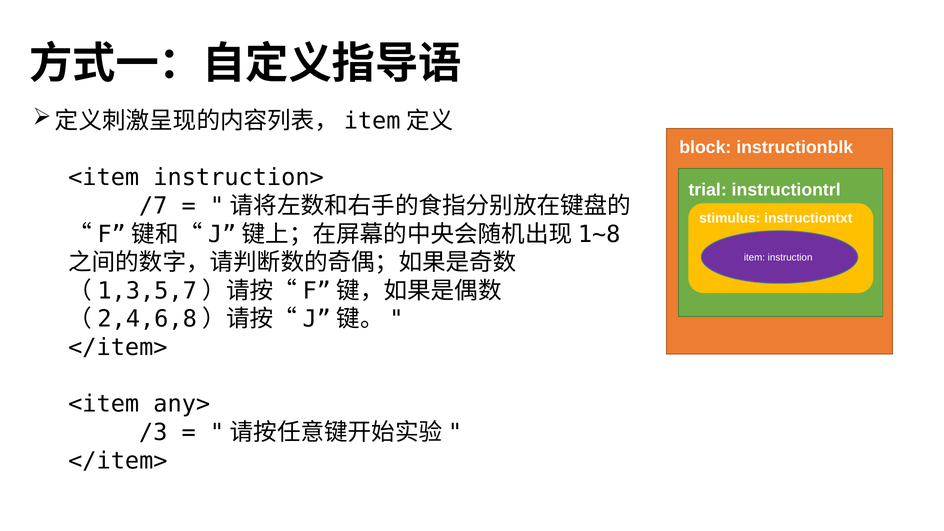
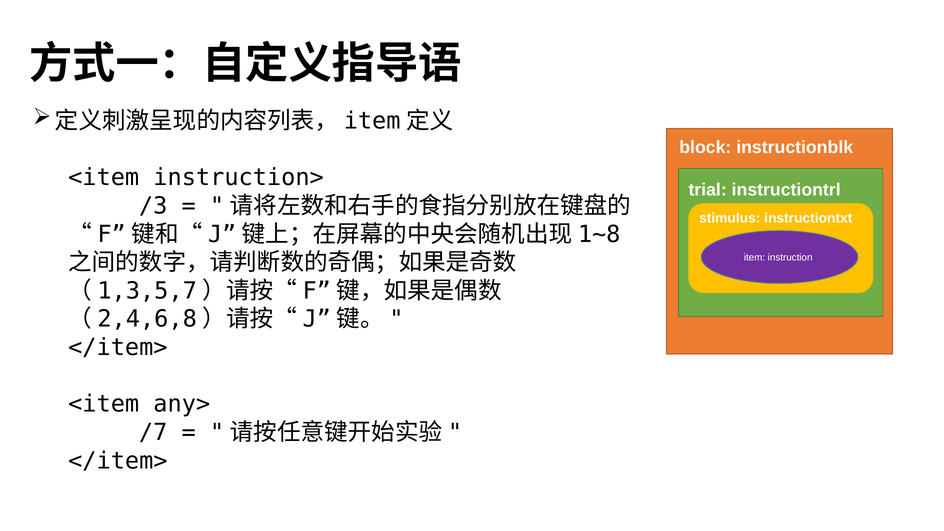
/7: /7 -> /3 (153, 206)
/3: /3 -> /7 (153, 432)
